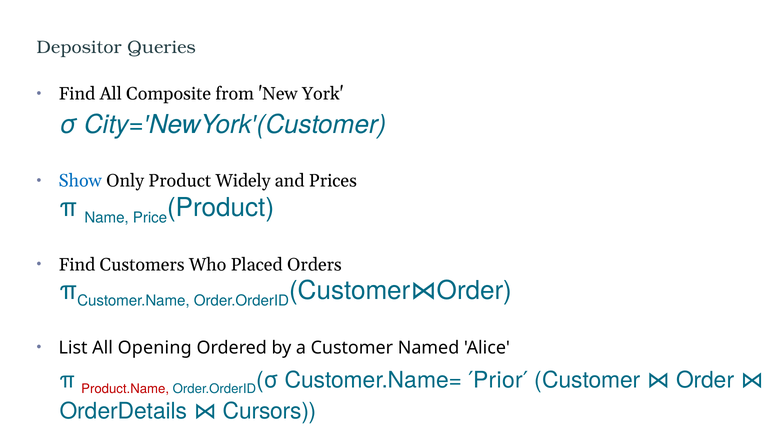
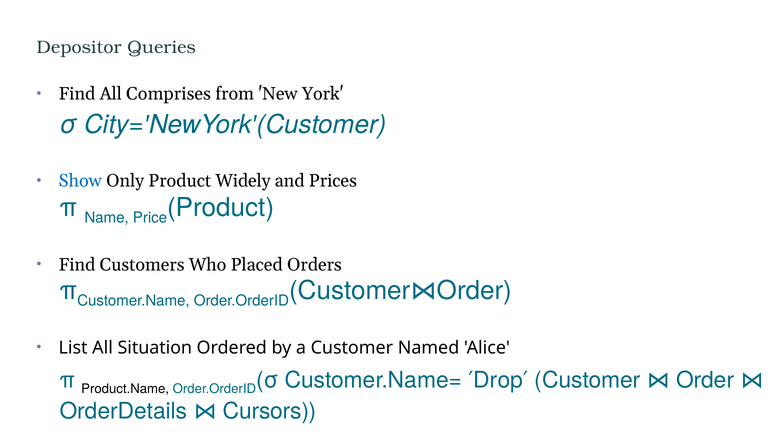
Composite: Composite -> Comprises (169, 94)
Opening: Opening -> Situation (155, 348)
Product.Name colour: red -> black (125, 390)
Prior: Prior -> Drop (498, 381)
